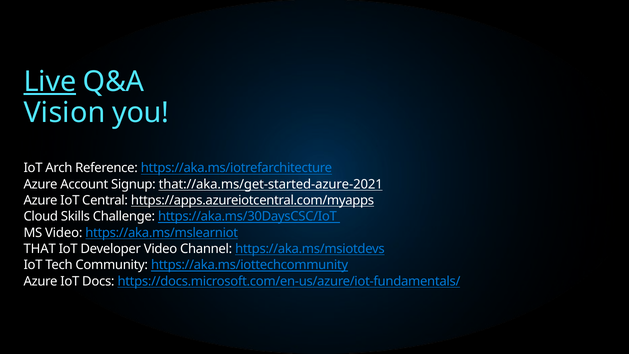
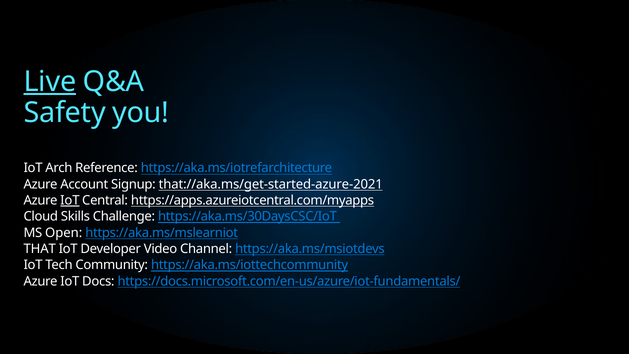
Vision: Vision -> Safety (65, 113)
IoT underline: none -> present (70, 200)
MS Video: Video -> Open (64, 233)
